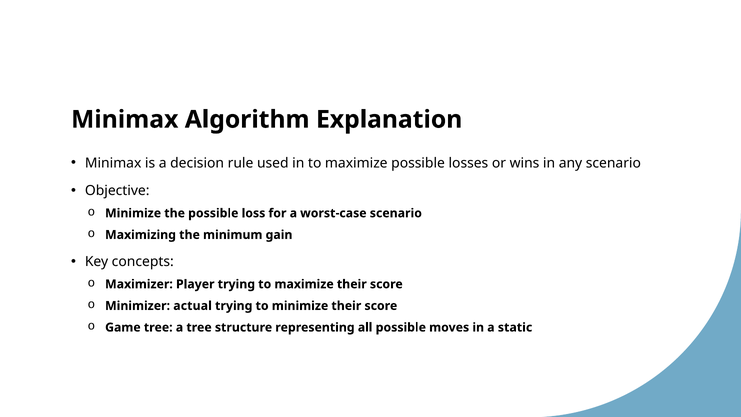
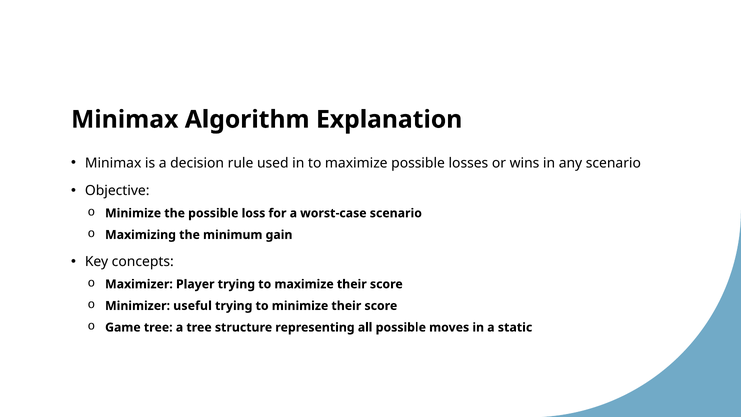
actual: actual -> useful (193, 306)
